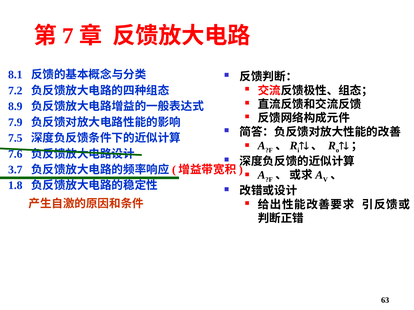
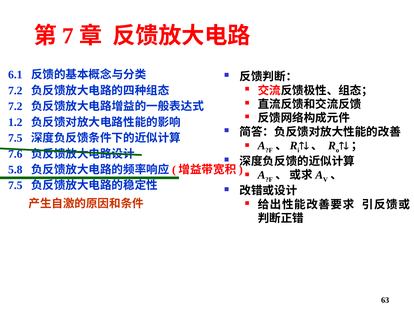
8.1: 8.1 -> 6.1 (15, 75)
8.9: 8.9 -> 7.2 (15, 107)
7.9: 7.9 -> 1.2 (15, 122)
3.7: 3.7 -> 5.8 (15, 170)
1.8: 1.8 -> 7.5 (15, 186)
